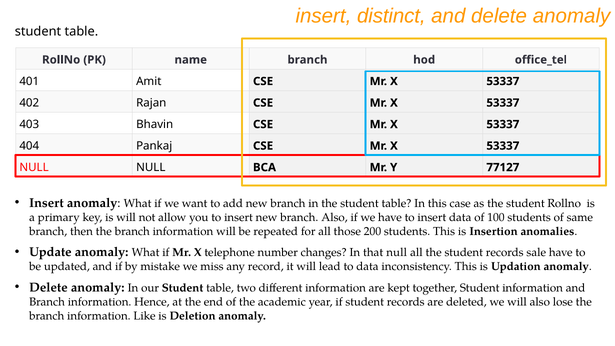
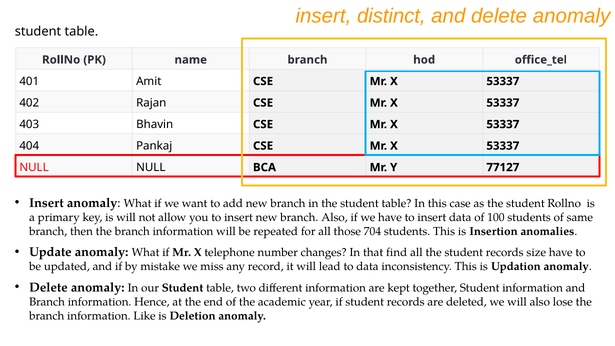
200: 200 -> 704 (373, 231)
that null: null -> find (397, 252)
sale: sale -> size (536, 252)
